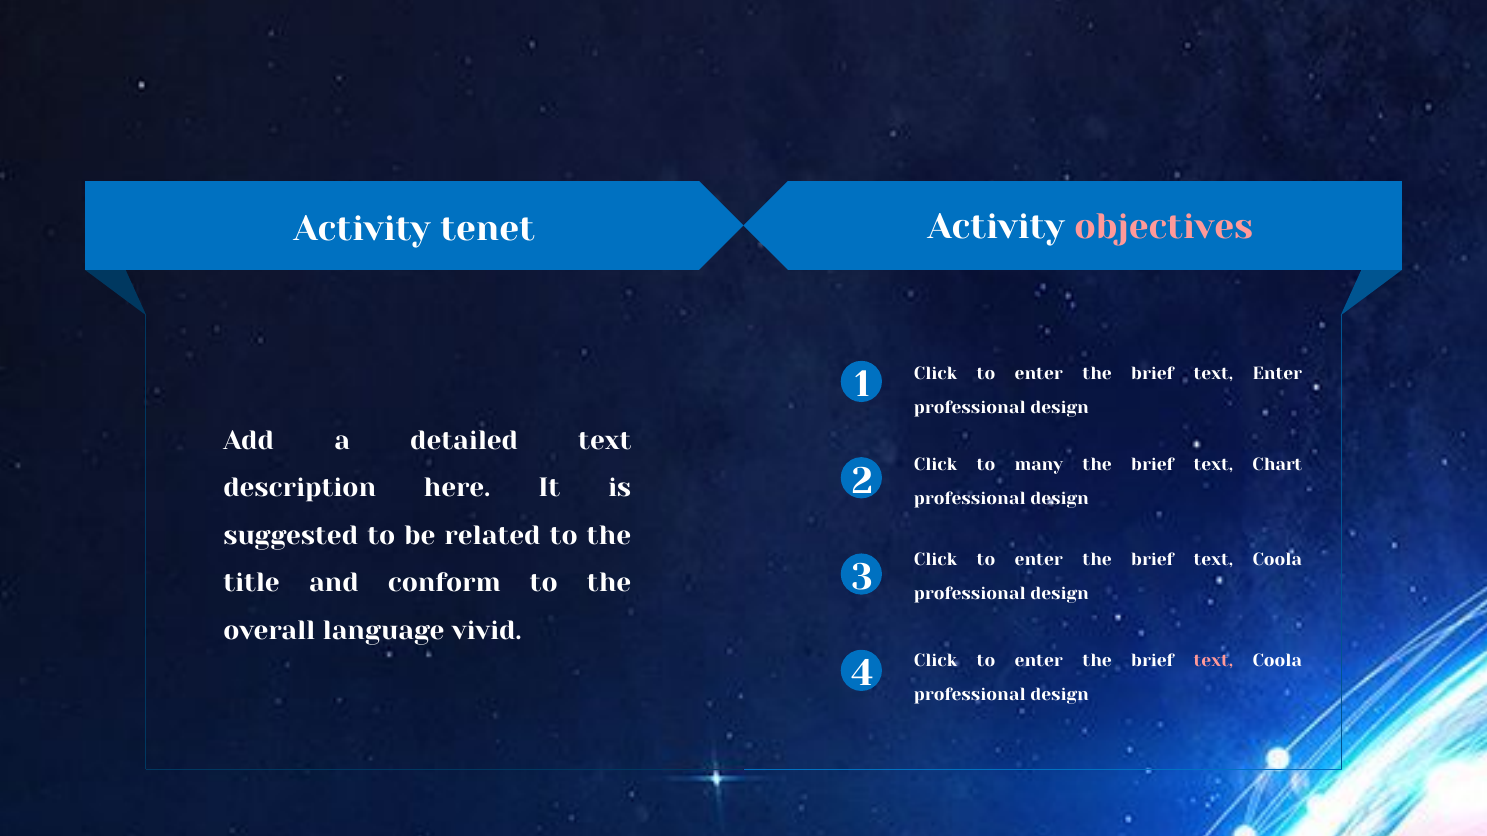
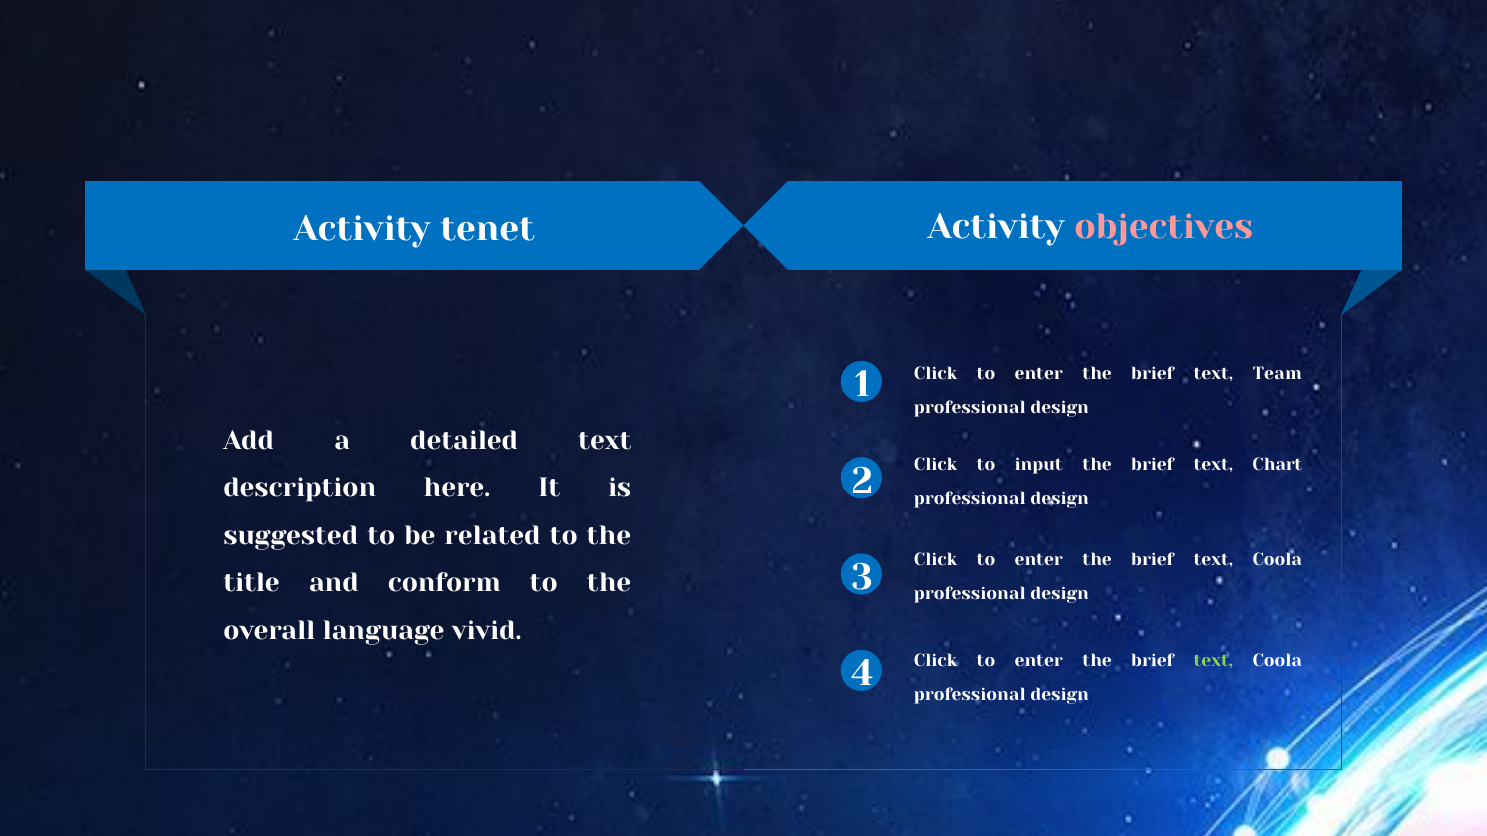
text Enter: Enter -> Team (1277, 374)
many: many -> input (1039, 465)
text colour: pink -> light green (1213, 661)
